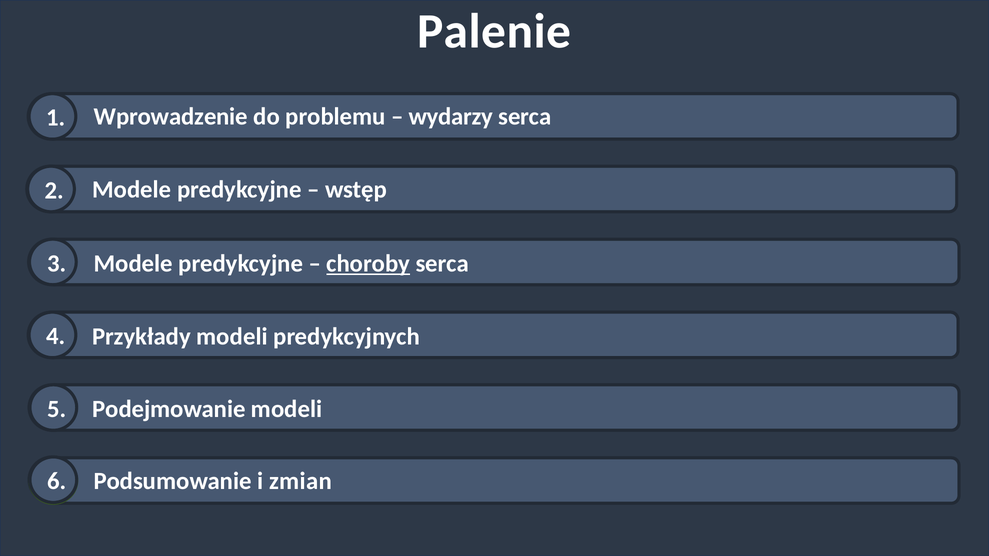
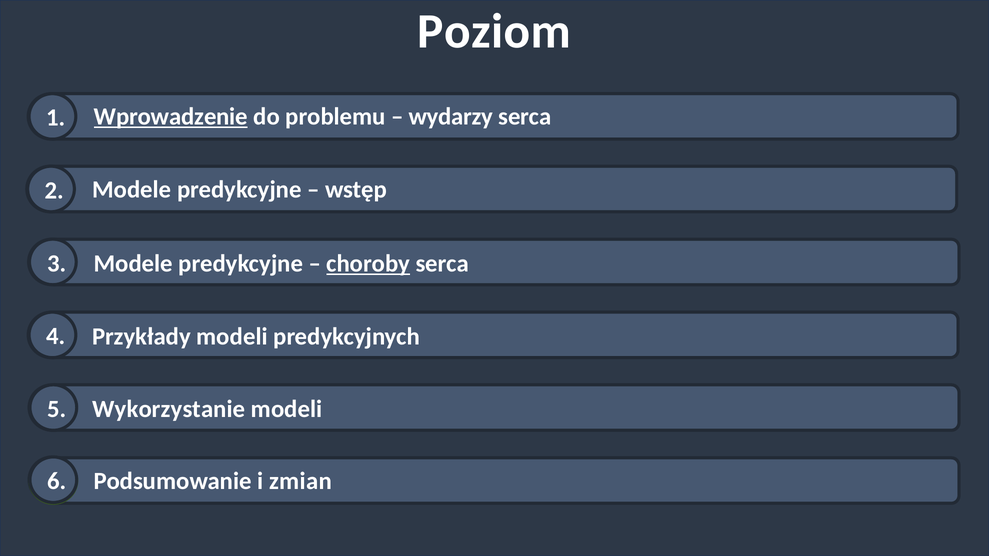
Palenie: Palenie -> Poziom (494, 32)
Wprowadzenie underline: none -> present (171, 116)
Podejmowanie: Podejmowanie -> Wykorzystanie (169, 409)
